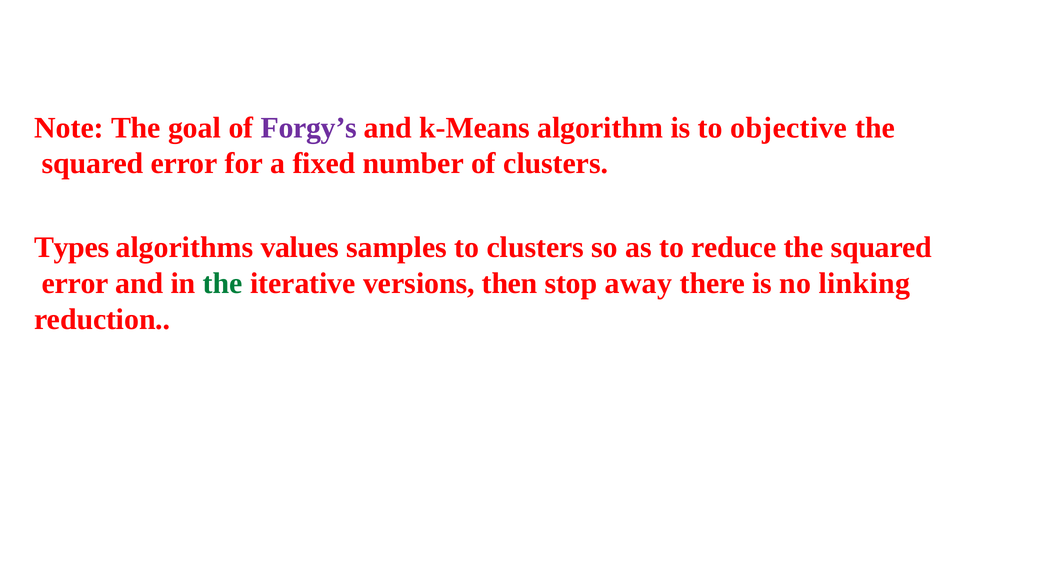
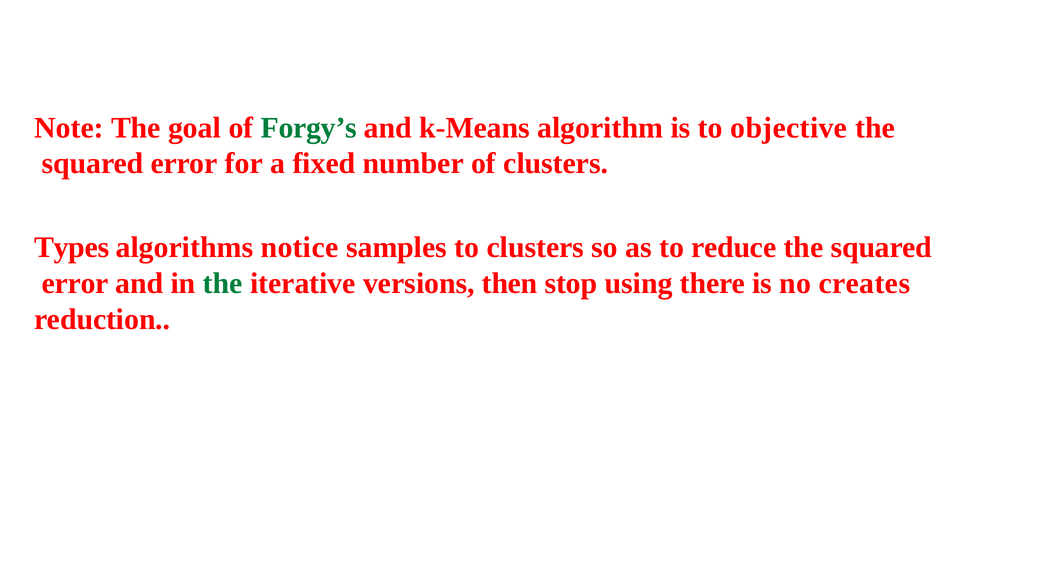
Forgy’s colour: purple -> green (309, 128)
values: values -> notice (299, 248)
away: away -> using (639, 284)
linking: linking -> creates (864, 284)
